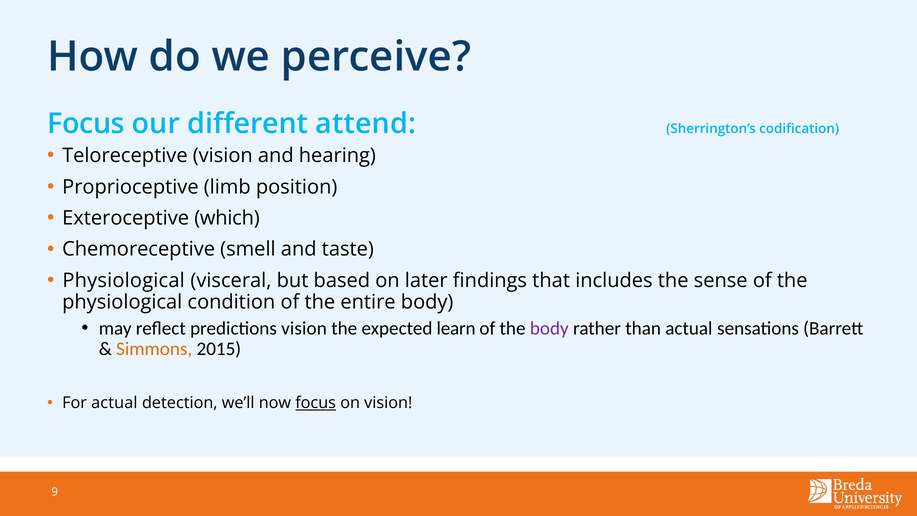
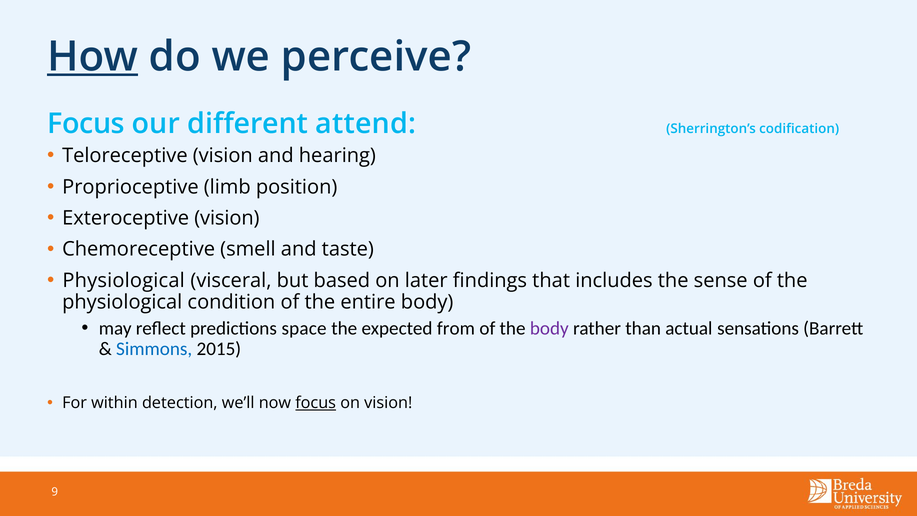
How underline: none -> present (93, 57)
Exteroceptive which: which -> vision (227, 218)
predictions vision: vision -> space (304, 328)
learn: learn -> from (456, 328)
Simmons colour: orange -> blue (154, 349)
For actual: actual -> within (114, 403)
